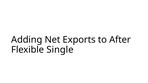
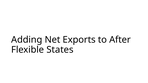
Single: Single -> States (60, 50)
